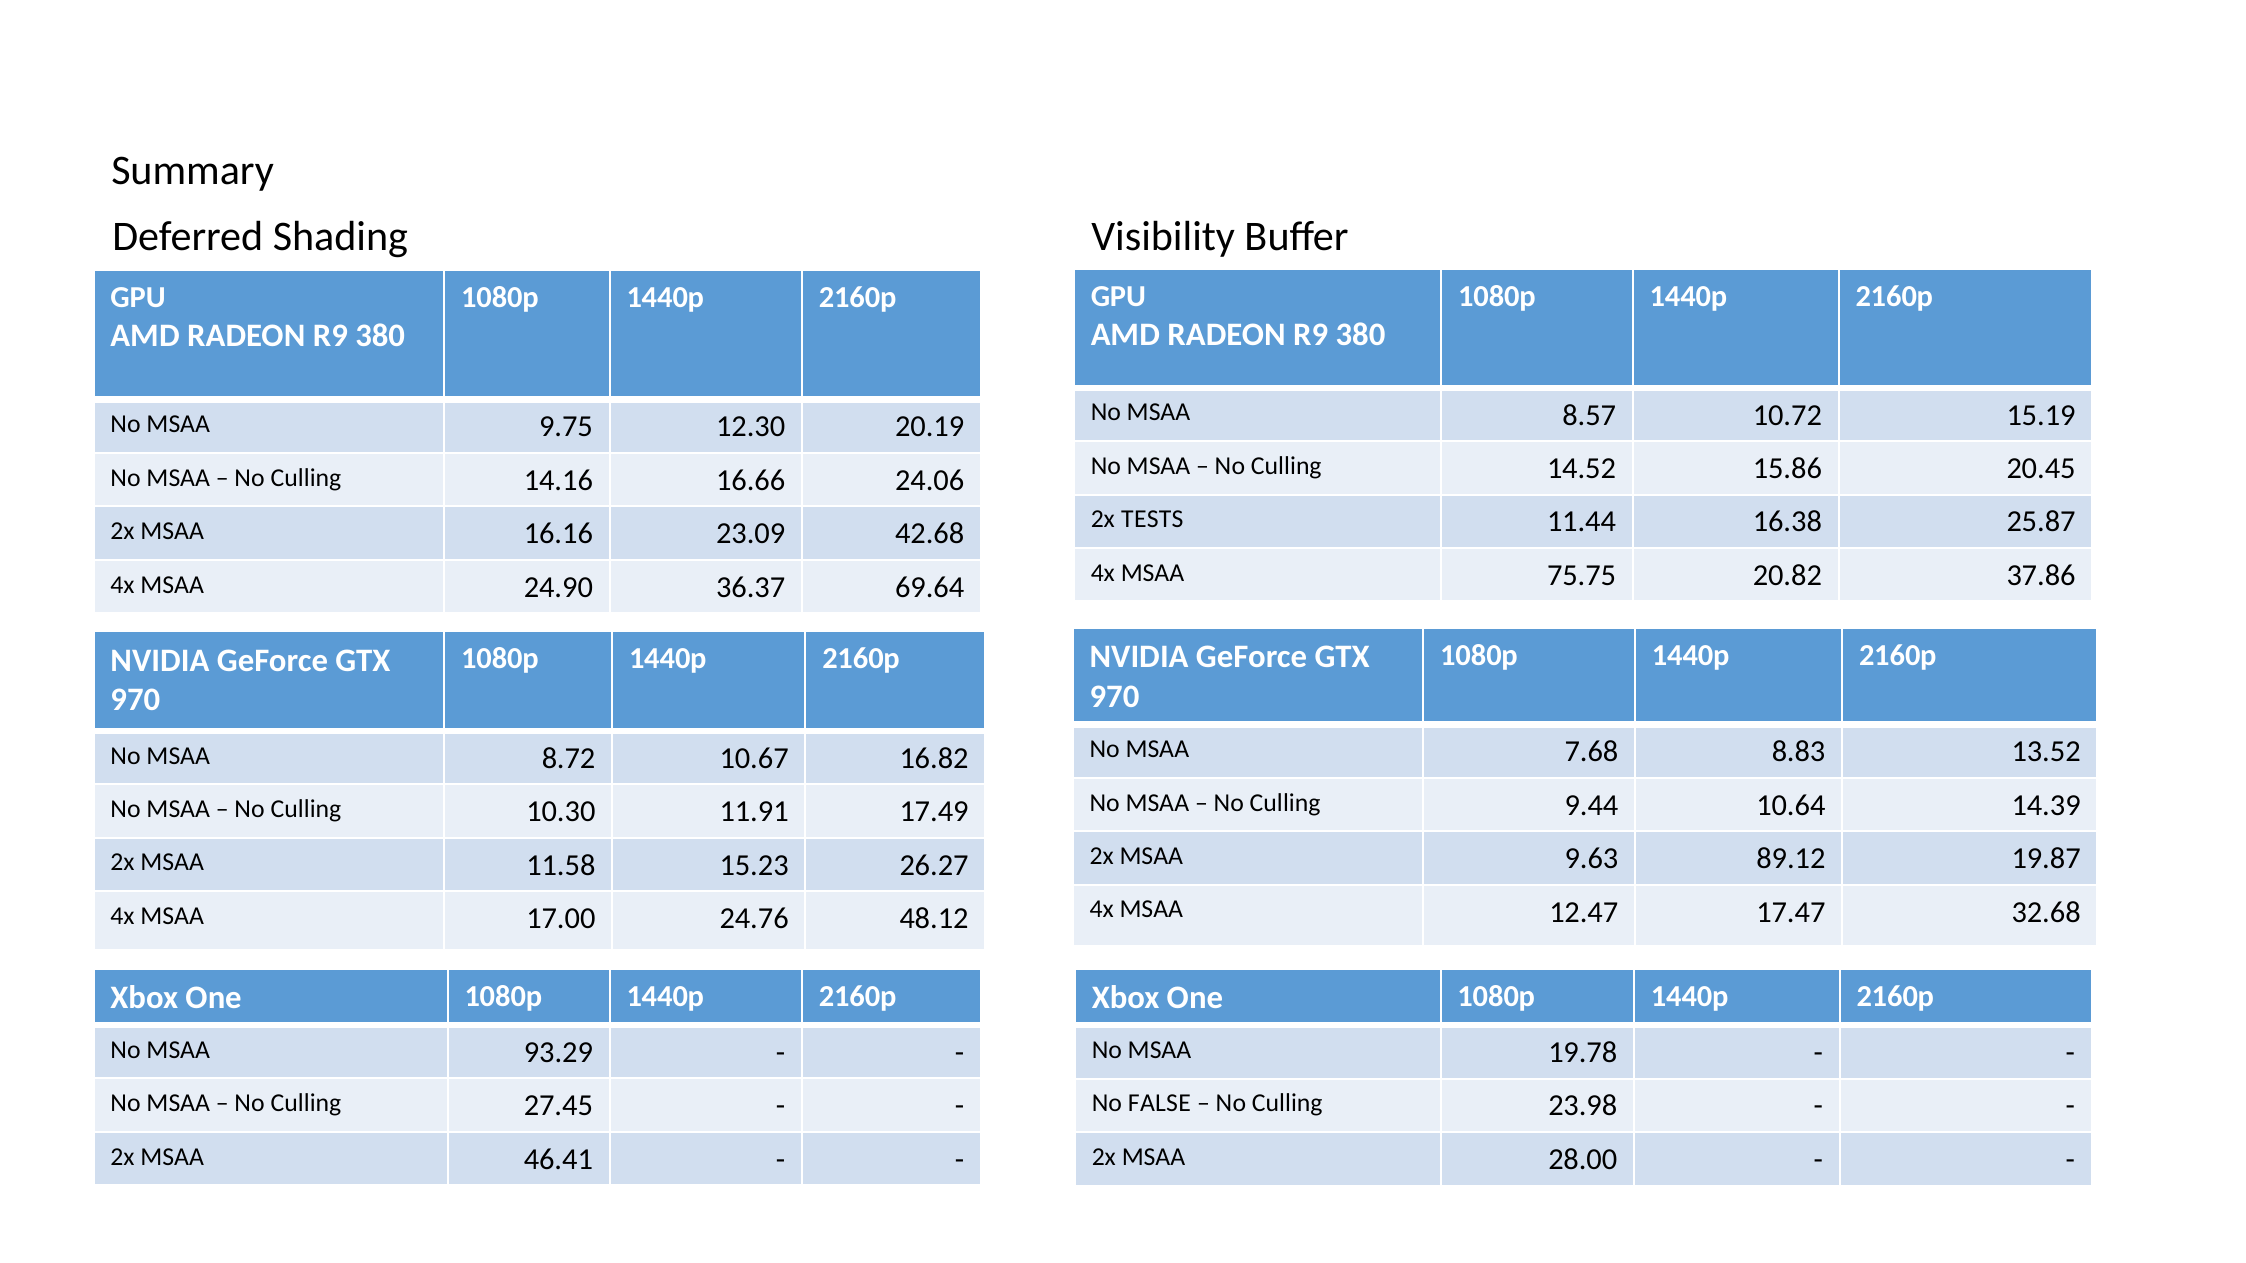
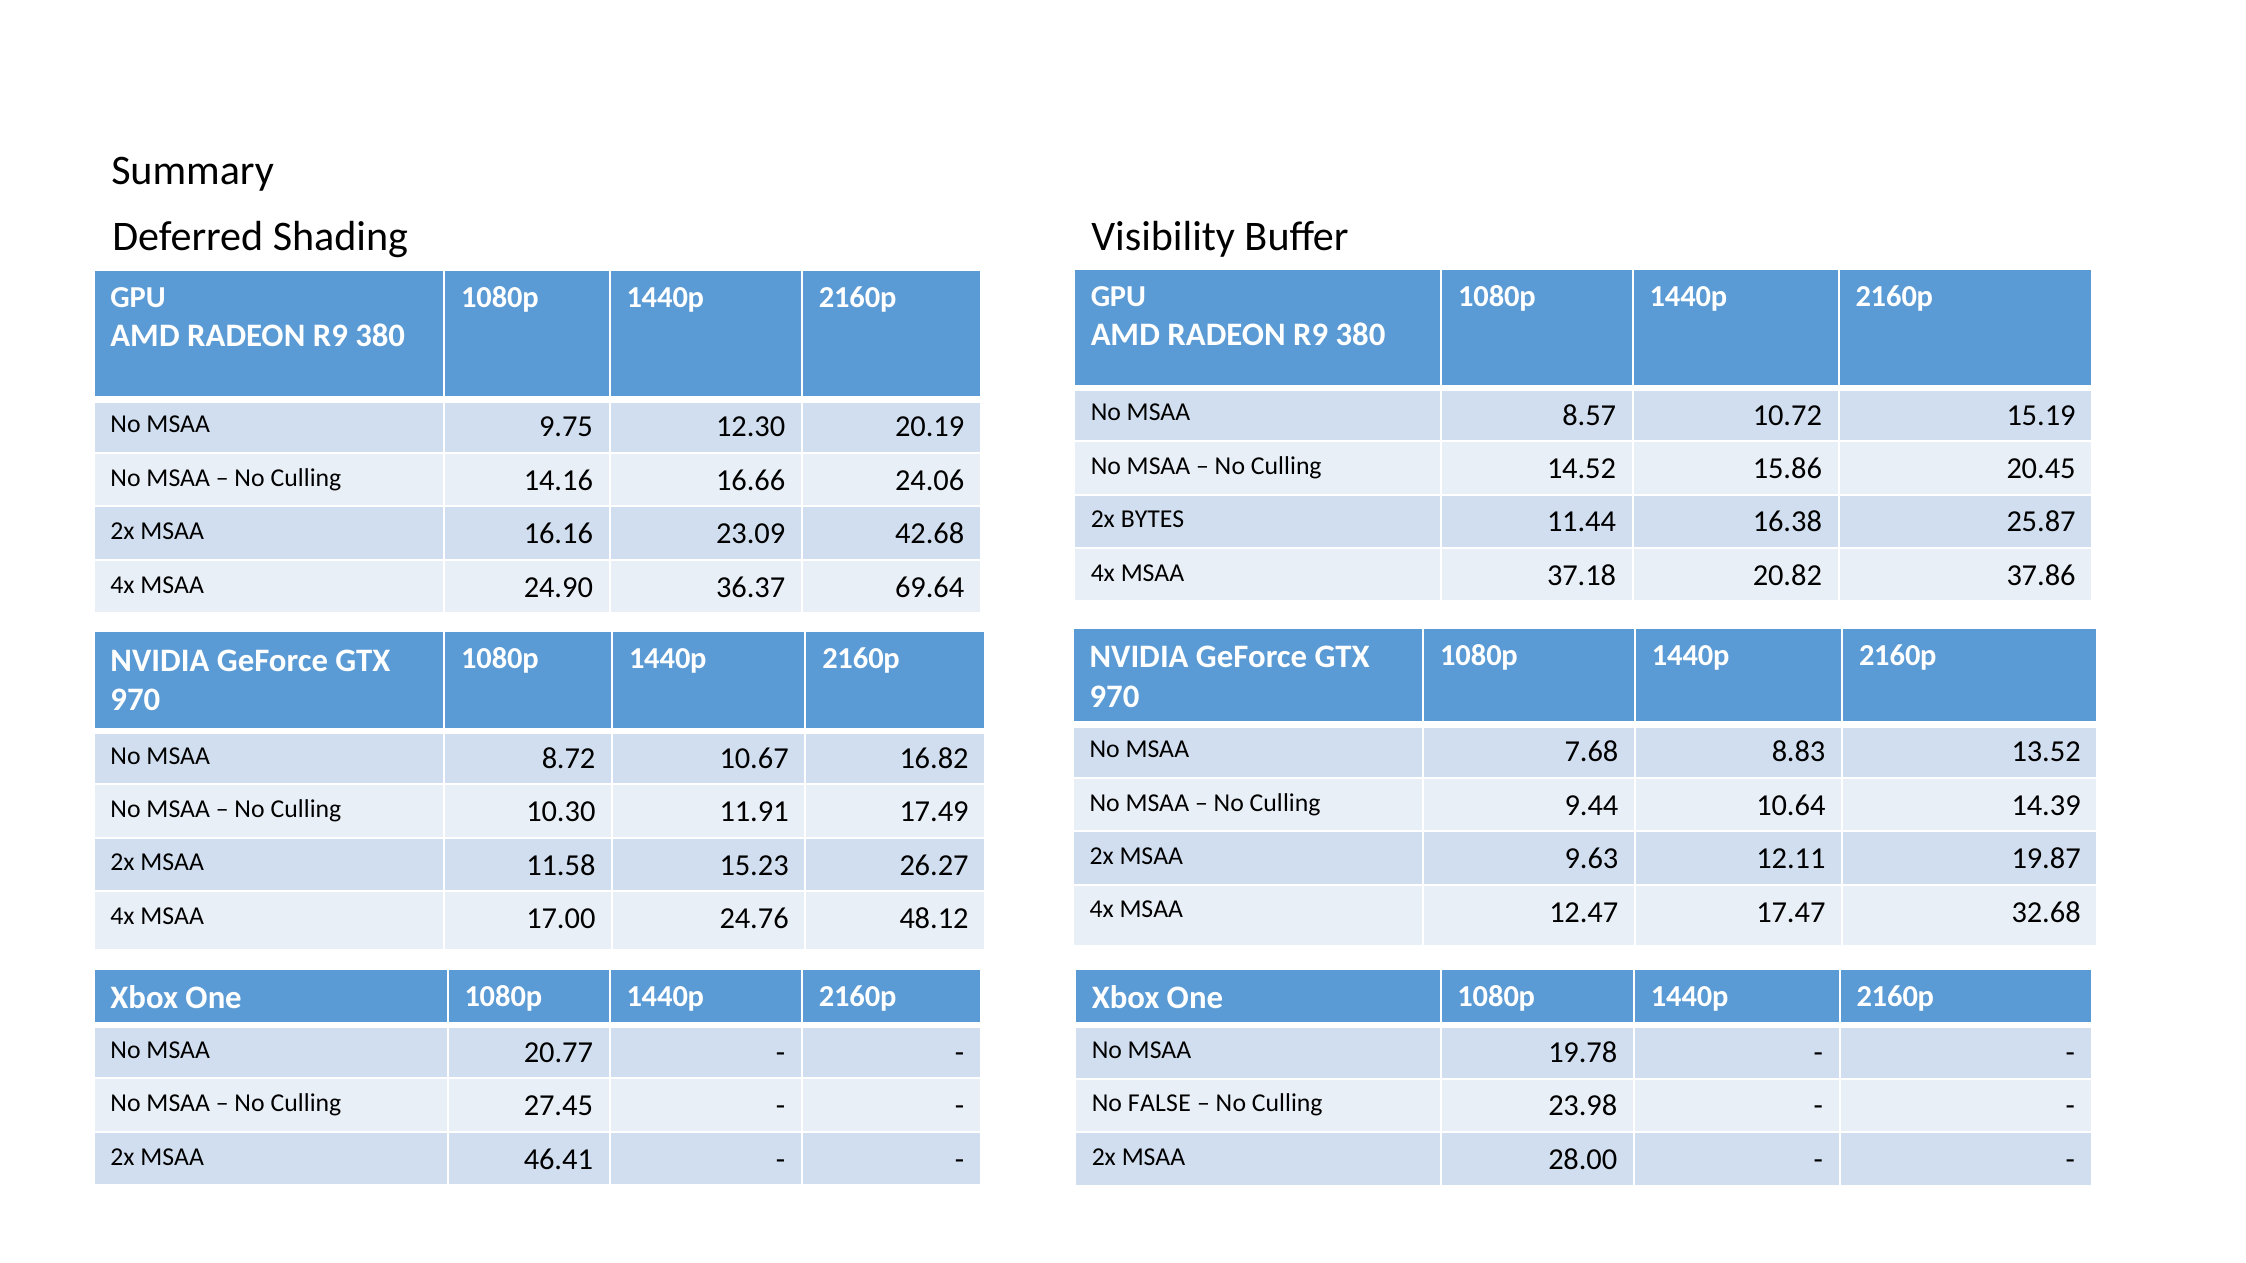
TESTS: TESTS -> BYTES (1153, 519)
75.75: 75.75 -> 37.18 (1582, 575)
89.12: 89.12 -> 12.11 (1791, 859)
93.29: 93.29 -> 20.77 (558, 1053)
